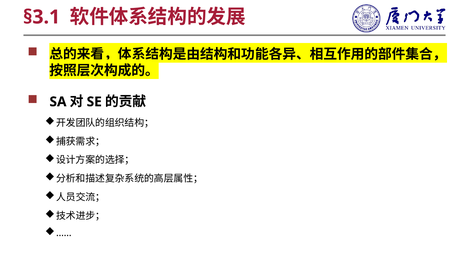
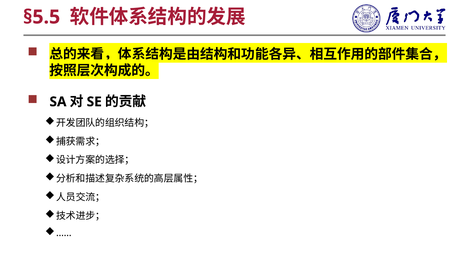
§3.1: §3.1 -> §5.5 (42, 17)
